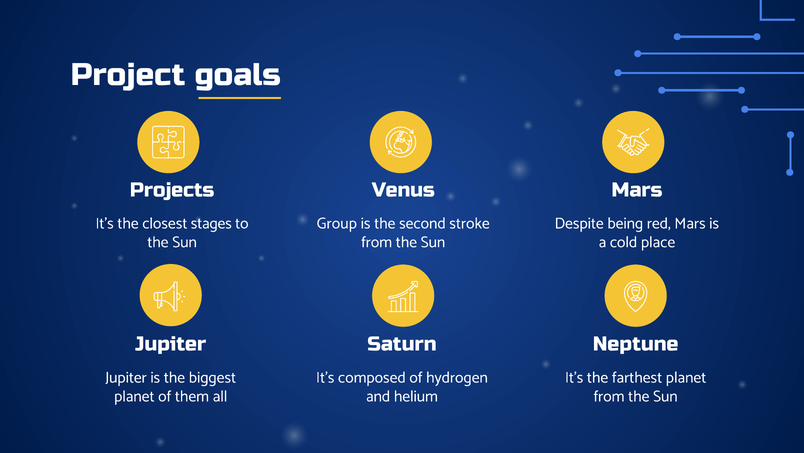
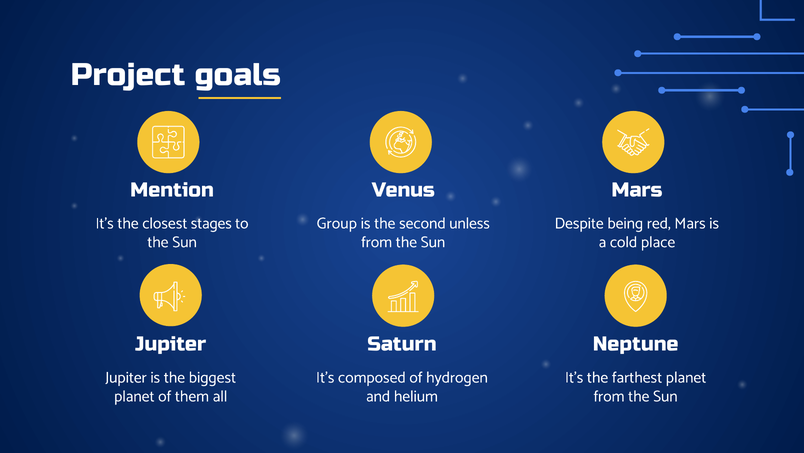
Projects: Projects -> Mention (172, 190)
stroke: stroke -> unless (470, 223)
